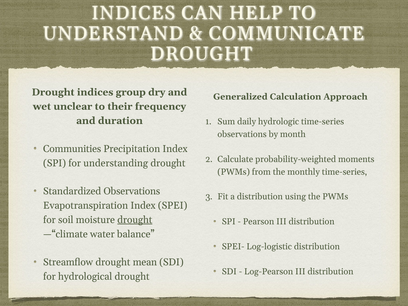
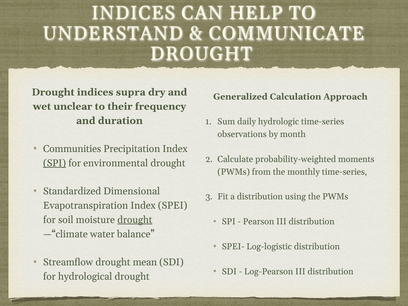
group: group -> supra (131, 92)
SPI underline: none -> present (55, 163)
understanding: understanding -> environmental (116, 163)
Standardized Observations: Observations -> Dimensional (132, 191)
